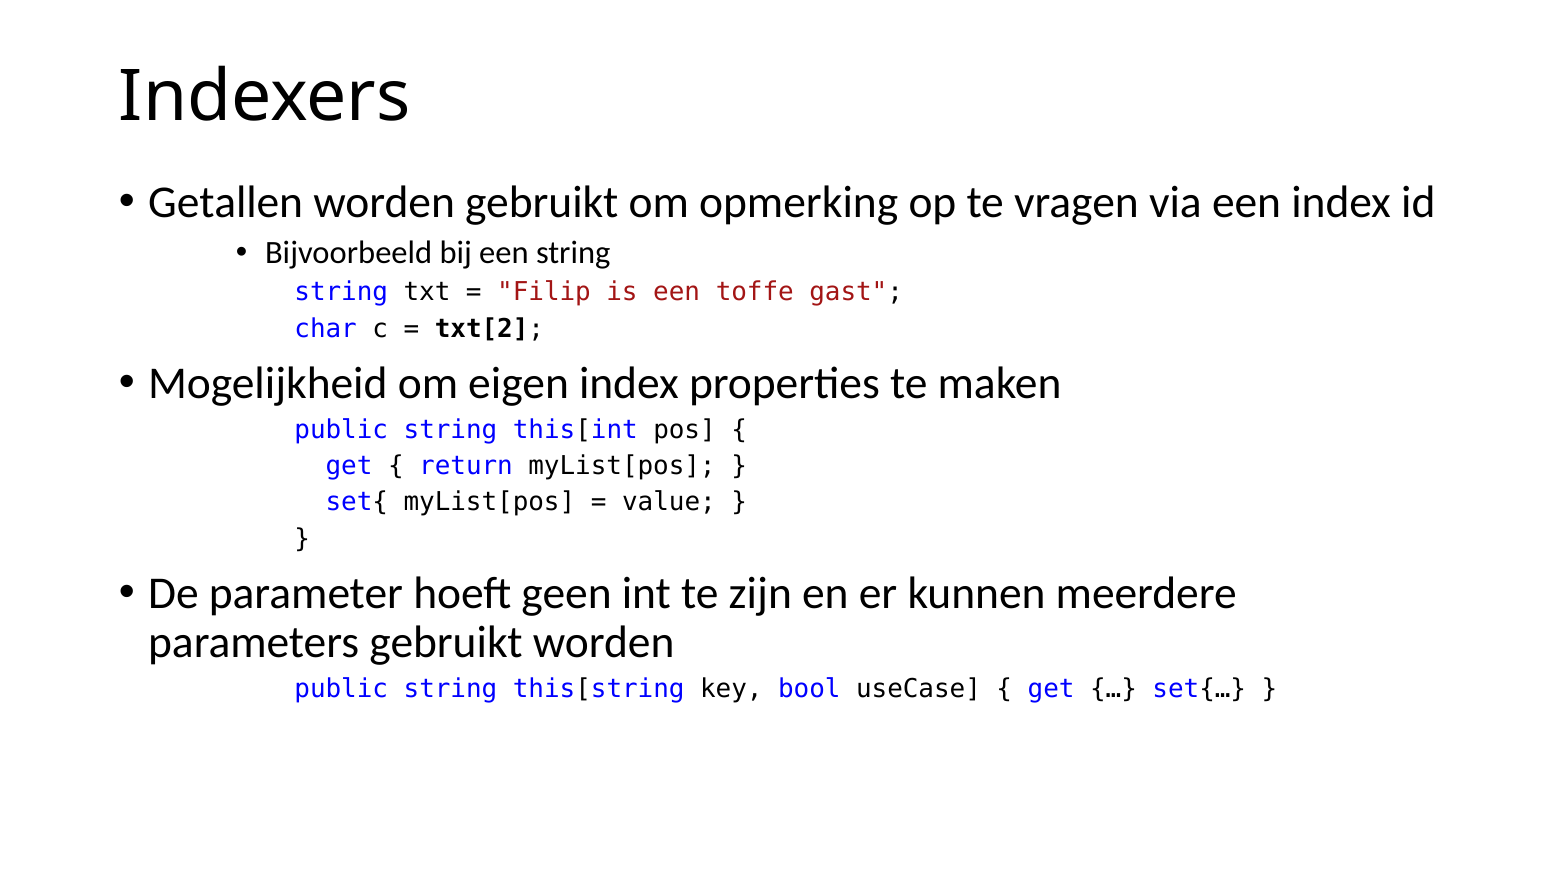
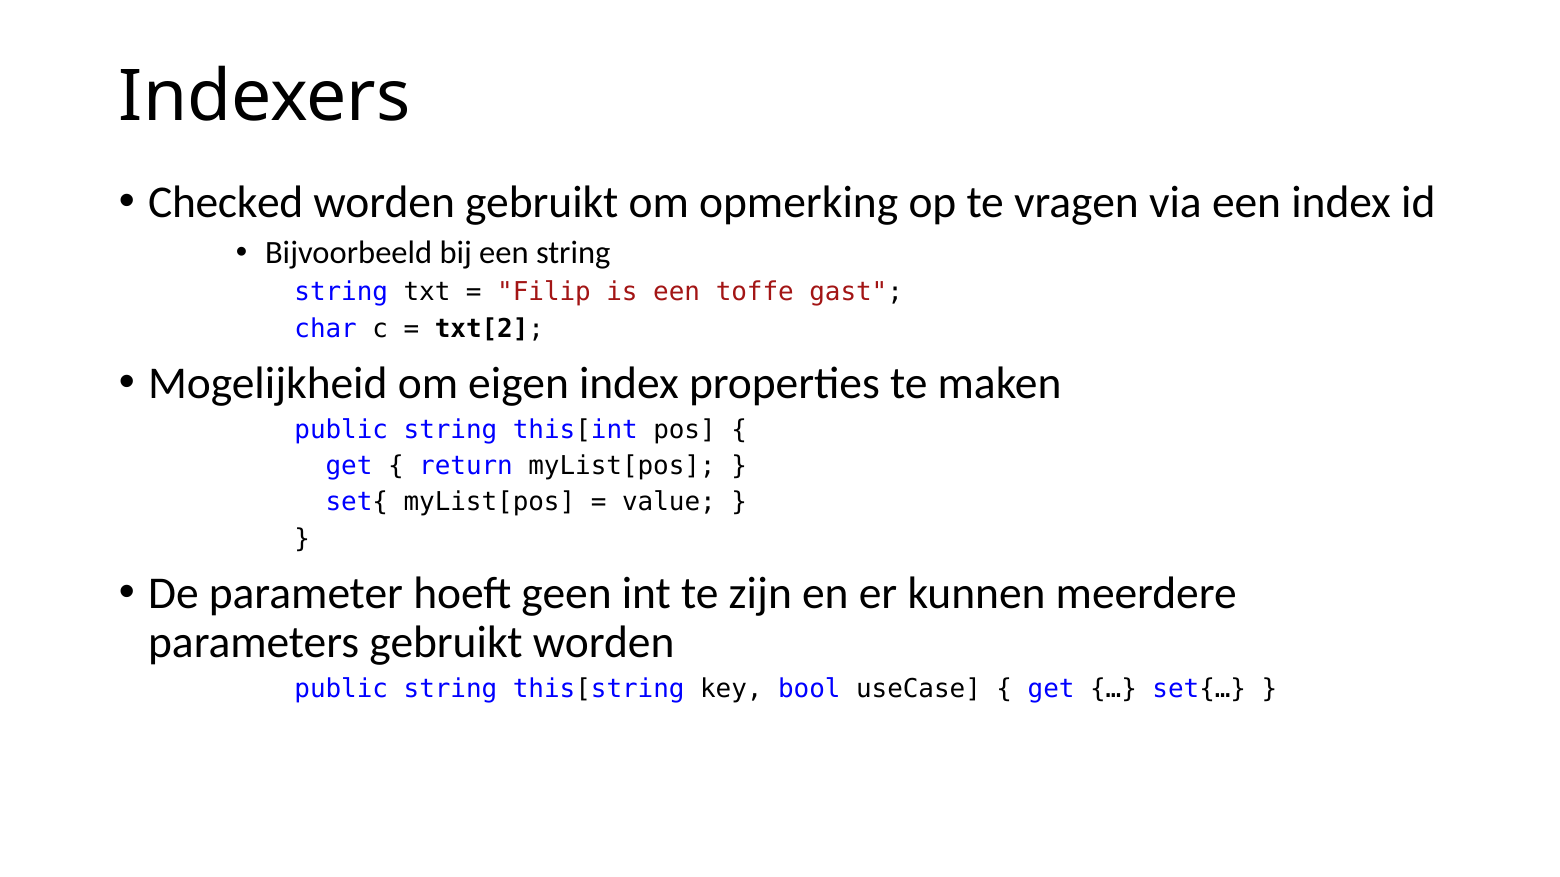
Getallen: Getallen -> Checked (226, 203)
